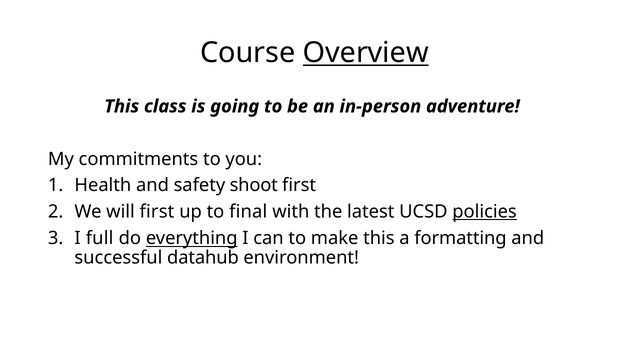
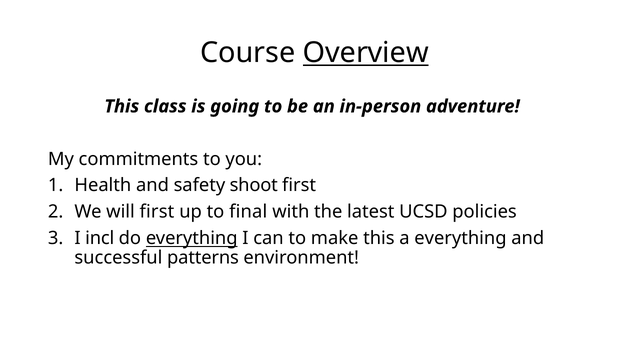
policies underline: present -> none (485, 212)
full: full -> incl (100, 238)
a formatting: formatting -> everything (460, 238)
datahub: datahub -> patterns (203, 258)
